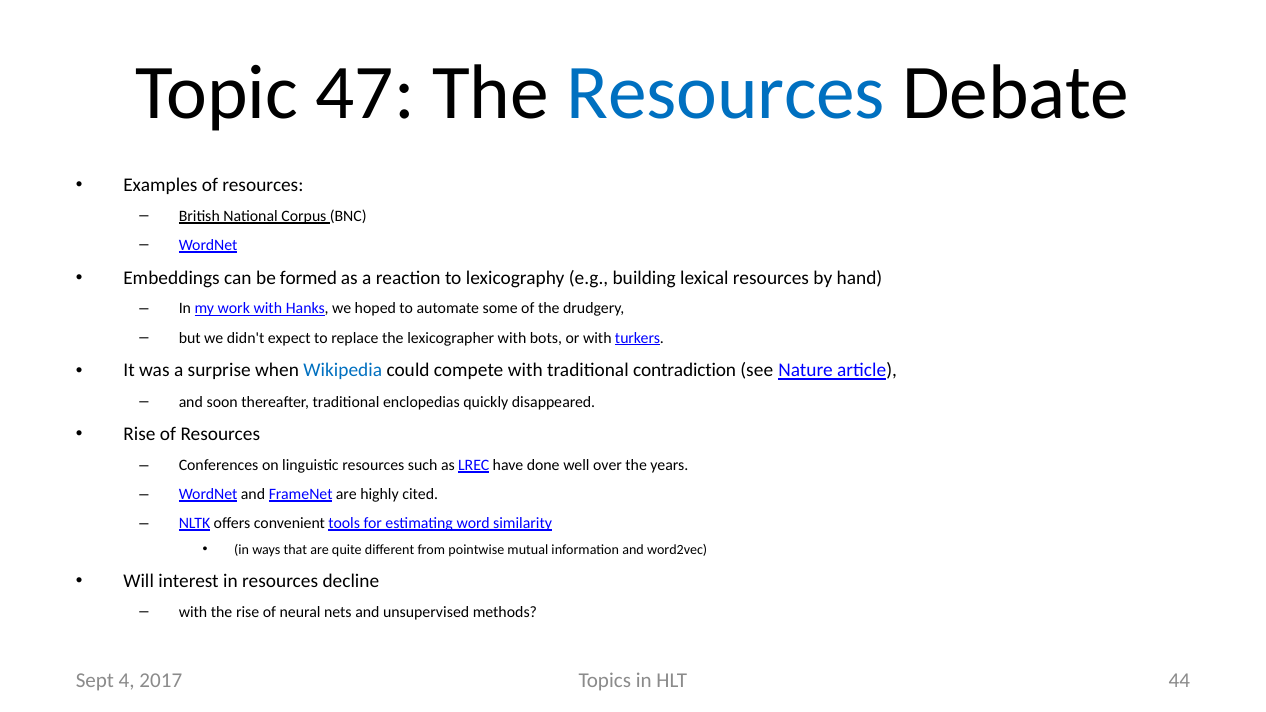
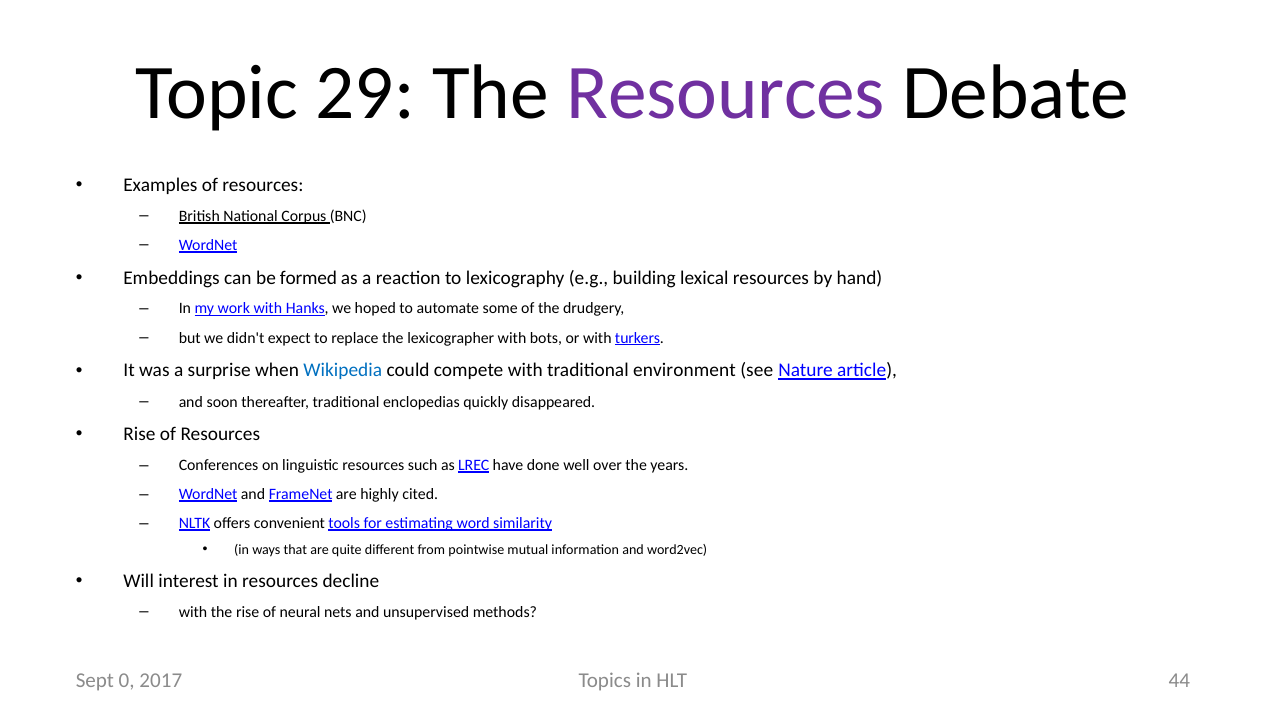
47: 47 -> 29 (365, 93)
Resources colour: blue -> purple (726, 93)
contradiction: contradiction -> environment (684, 371)
4: 4 -> 0 (127, 680)
